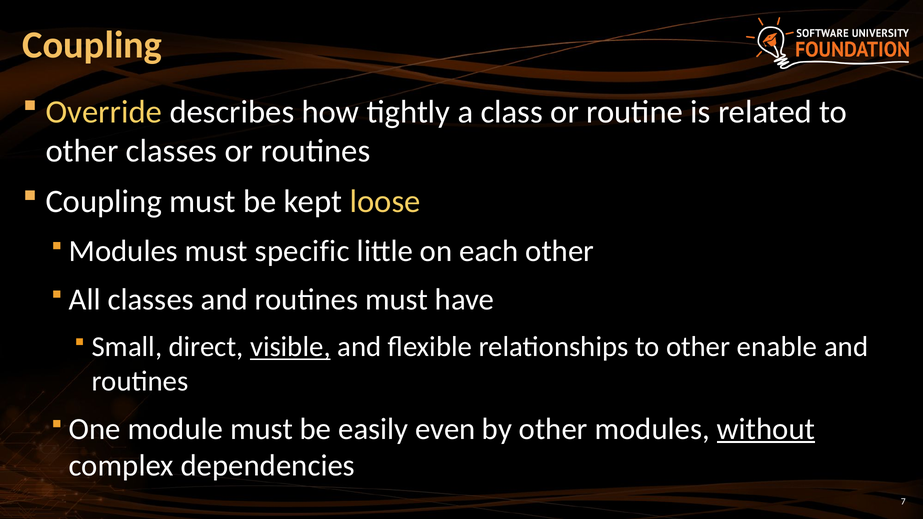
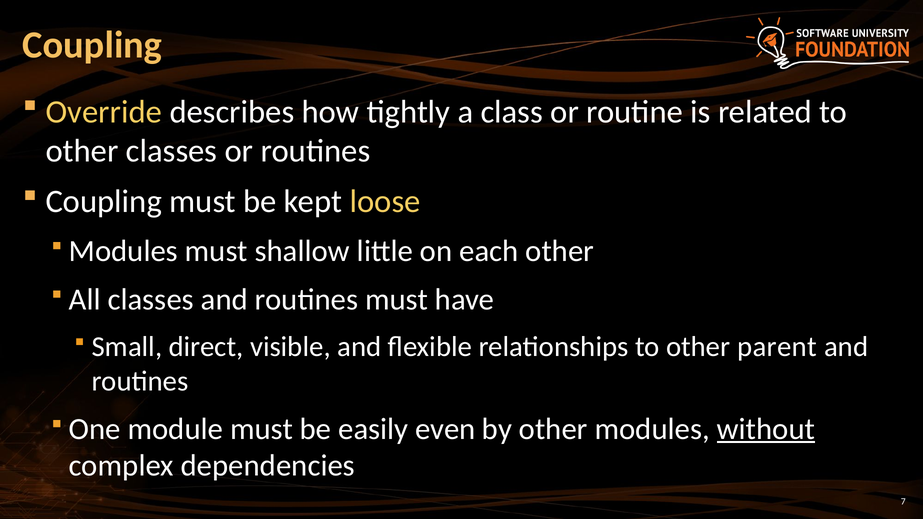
specific: specific -> shallow (302, 251)
visible underline: present -> none (290, 347)
enable: enable -> parent (777, 347)
